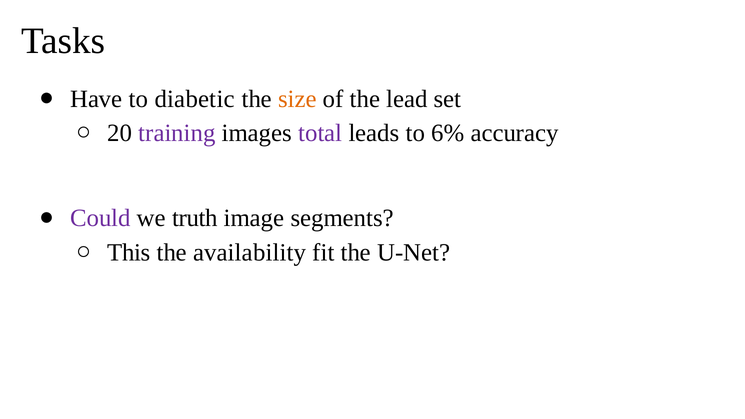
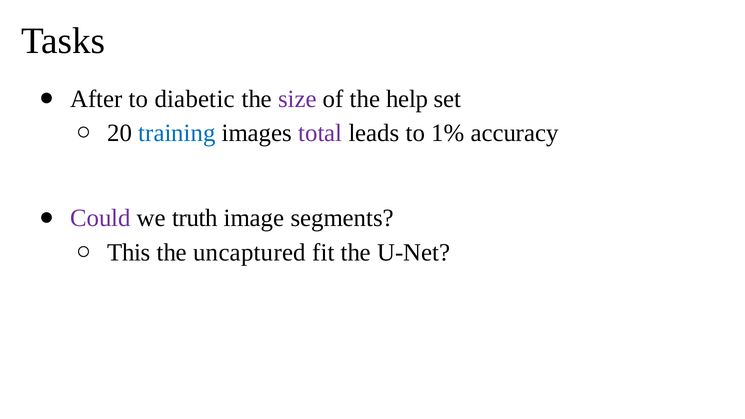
Have: Have -> After (96, 99)
size colour: orange -> purple (297, 99)
lead: lead -> help (407, 99)
training colour: purple -> blue (177, 133)
6%: 6% -> 1% (448, 133)
availability: availability -> uncaptured (250, 252)
